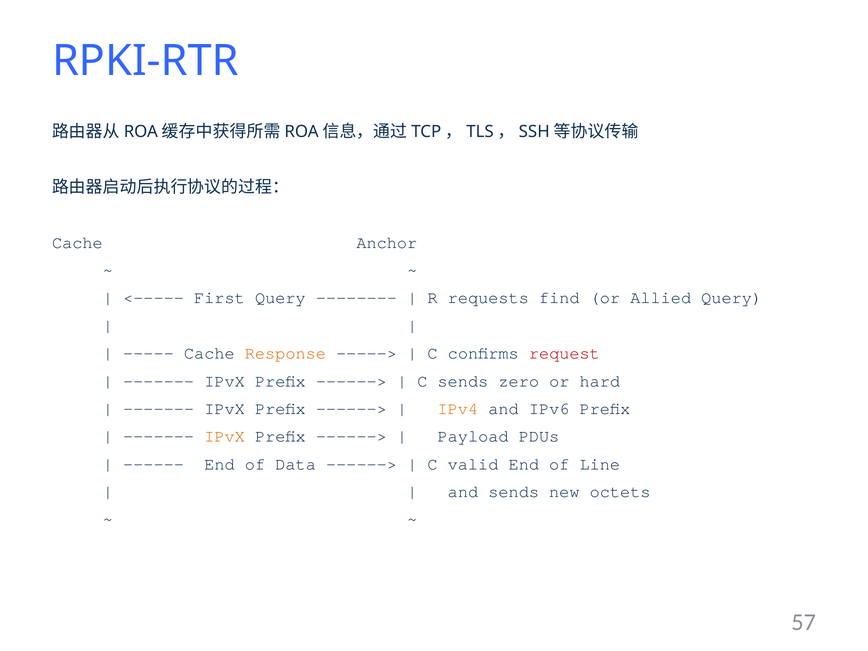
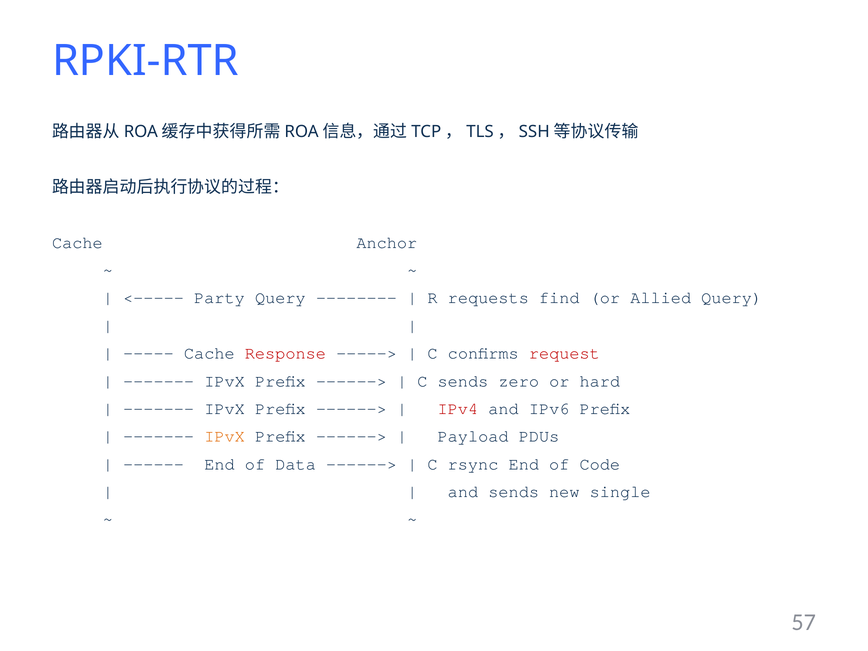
First: First -> Party (219, 298)
Response colour: orange -> red (285, 353)
IPv4 colour: orange -> red (458, 409)
valid: valid -> rsync (473, 464)
Line: Line -> Code (600, 464)
octets: octets -> single (620, 492)
